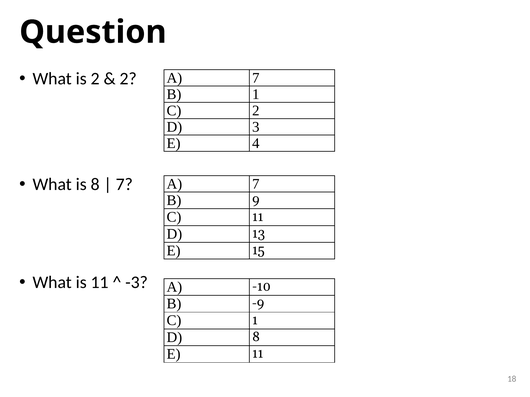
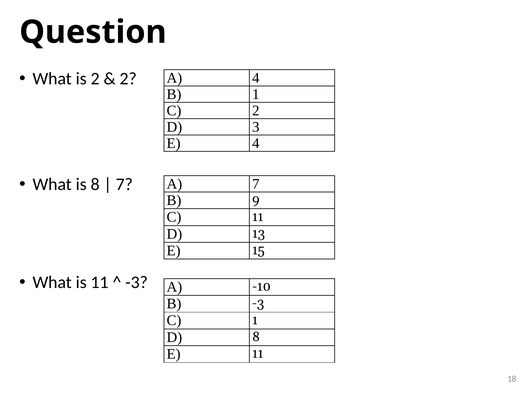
7: 7 -> 4 (256, 78)
B -9: -9 -> -3 (258, 304)
